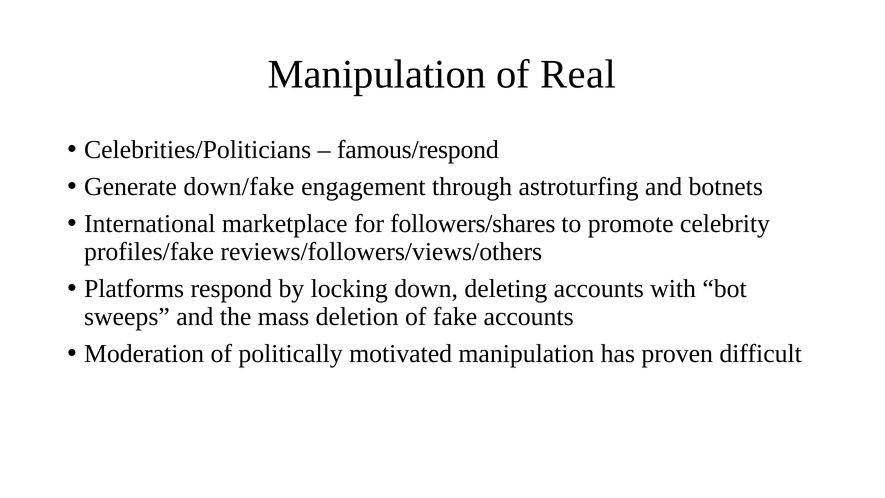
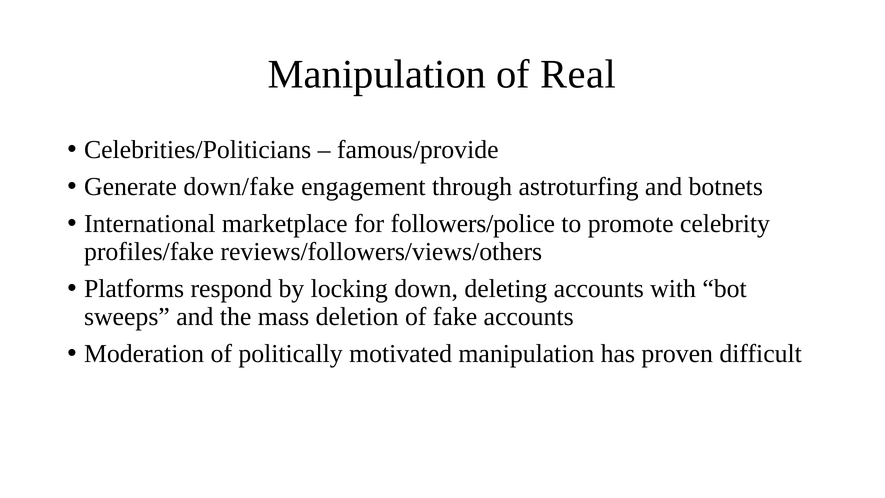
famous/respond: famous/respond -> famous/provide (418, 150)
followers/shares: followers/shares -> followers/police (473, 224)
